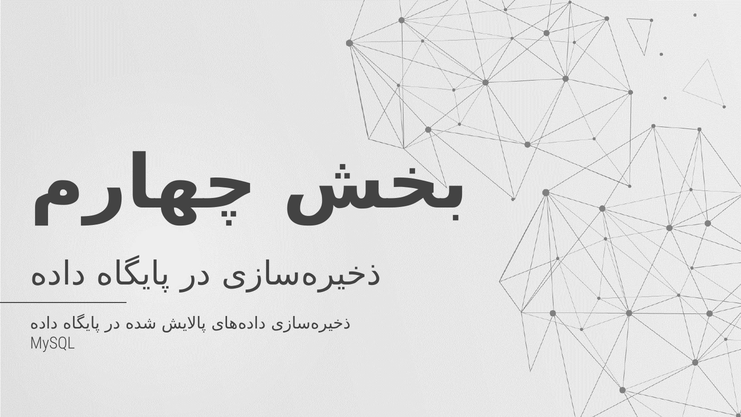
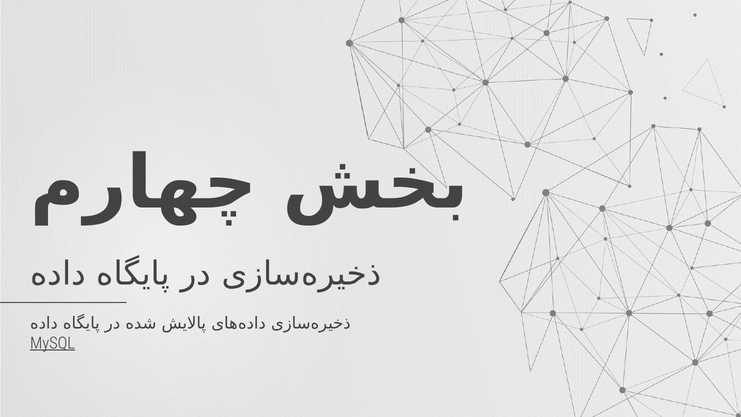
MySQL underline: none -> present (52, 343)
